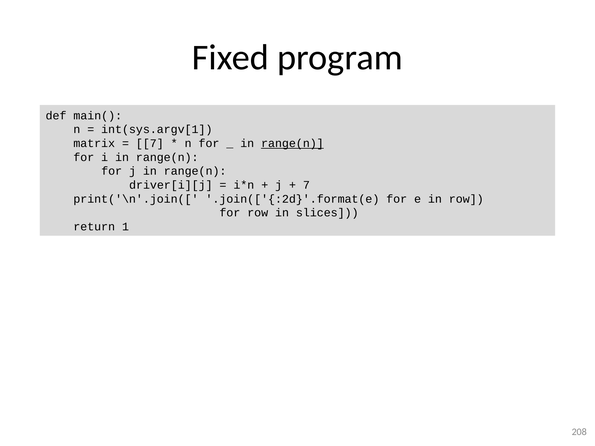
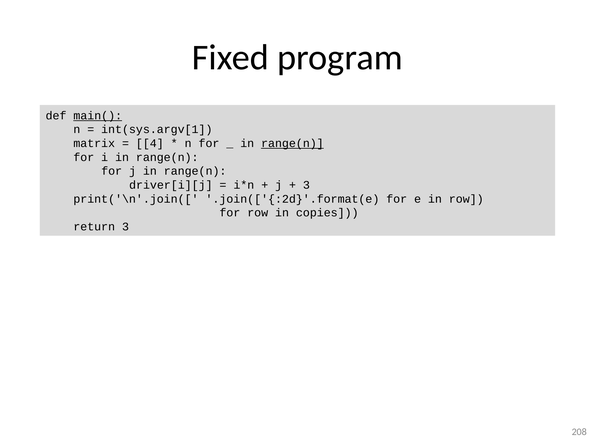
main( underline: none -> present (98, 116)
7: 7 -> 4 (150, 143)
7: 7 -> 3 (306, 185)
slices: slices -> copies (327, 213)
return 1: 1 -> 3 (126, 227)
